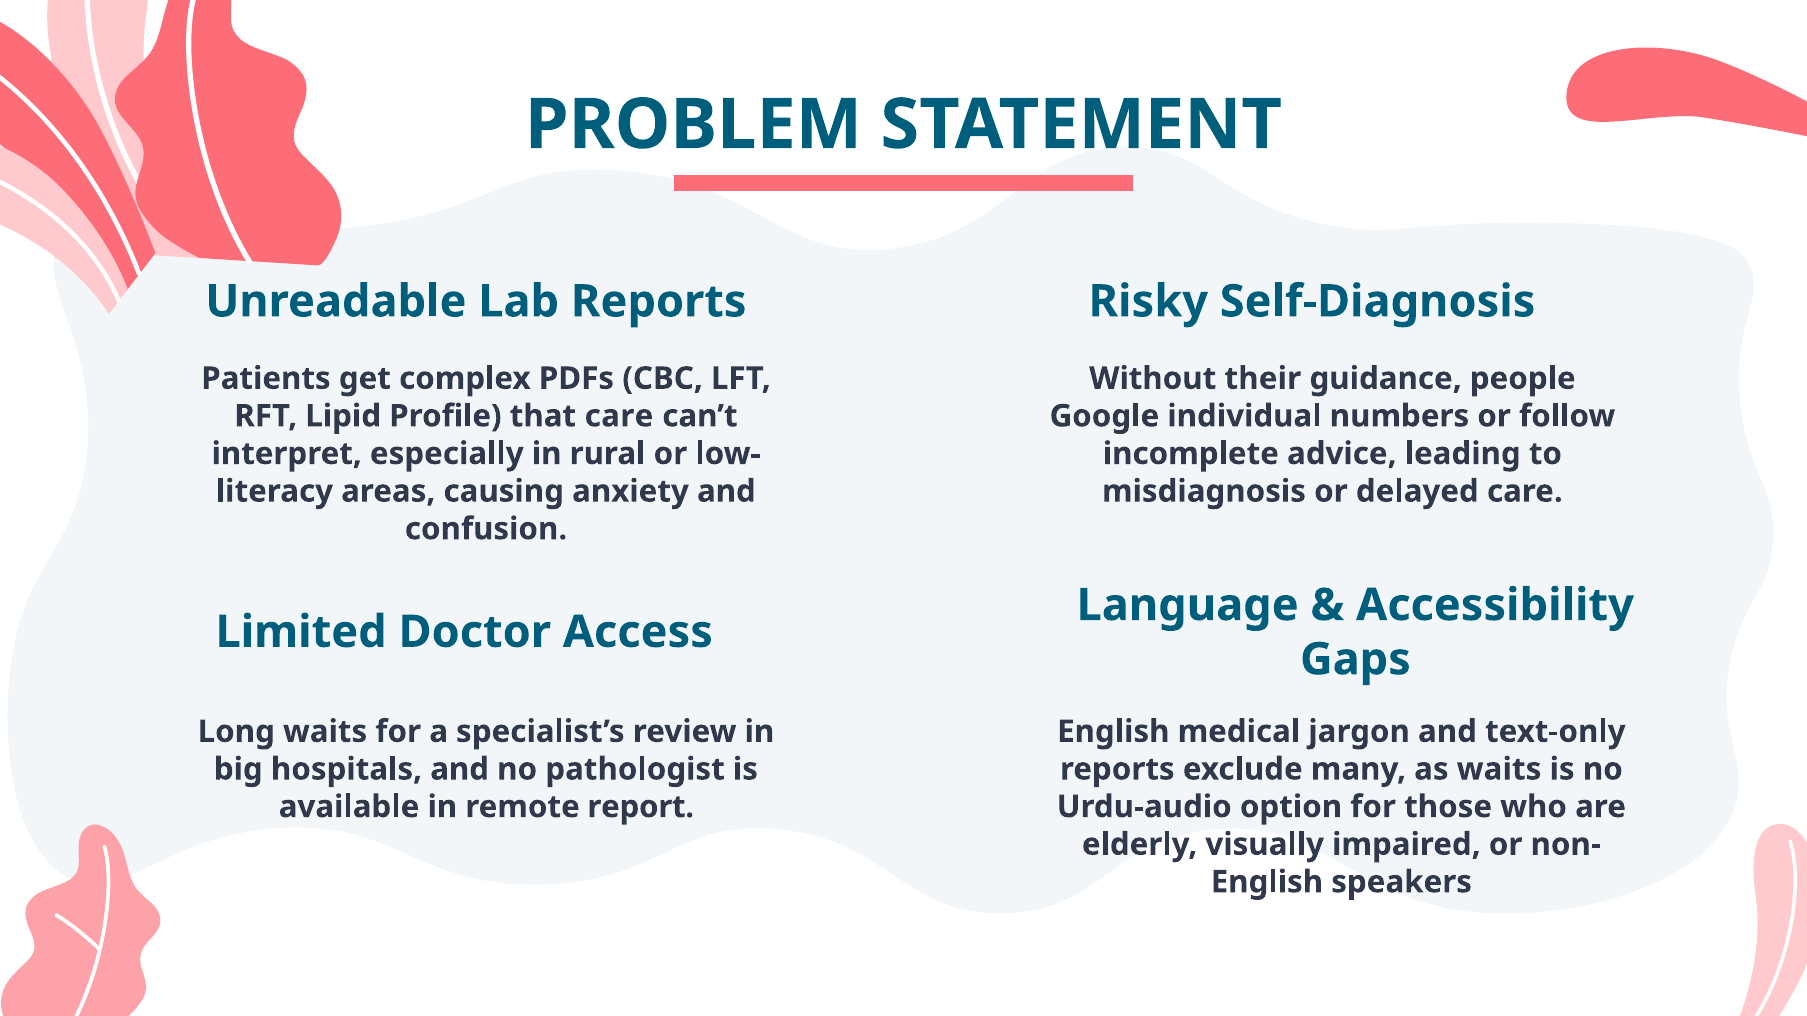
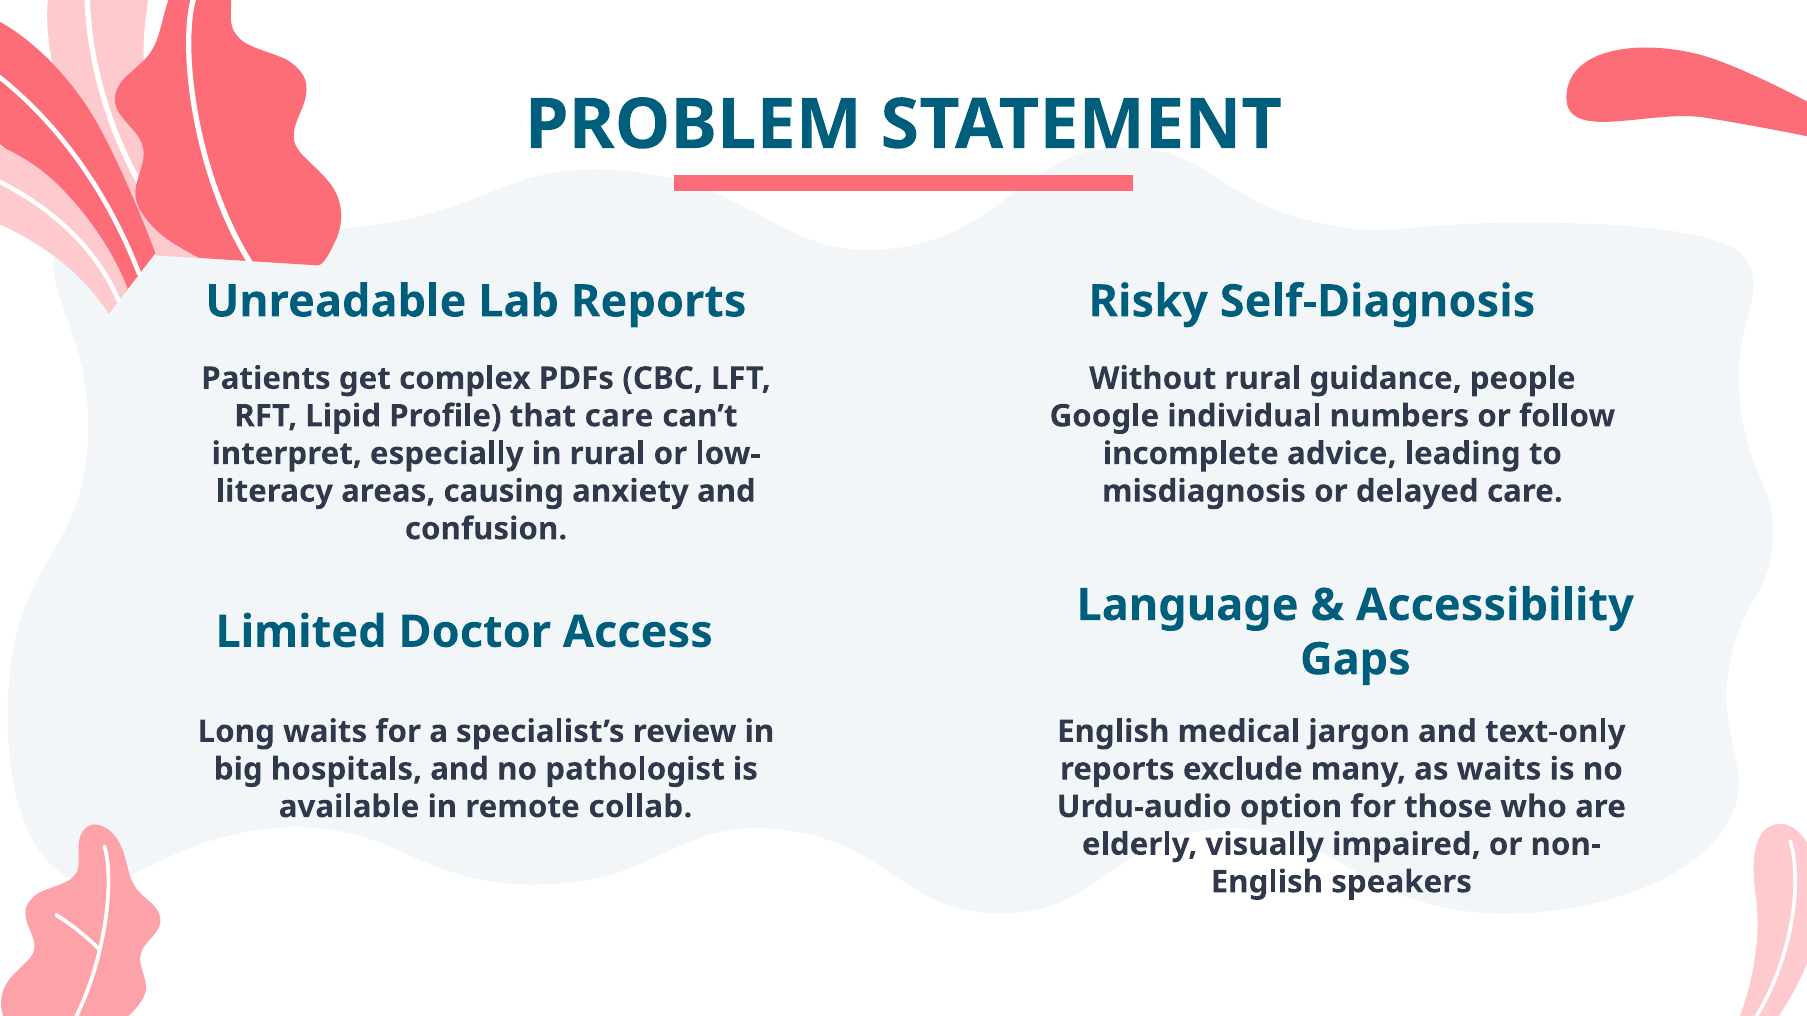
Without their: their -> rural (1263, 379)
report: report -> collab (640, 807)
